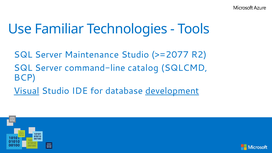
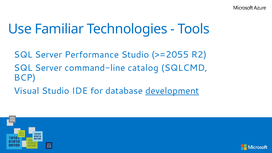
Maintenance: Maintenance -> Performance (92, 55)
>=2077: >=2077 -> >=2055 (170, 55)
Visual underline: present -> none (26, 91)
